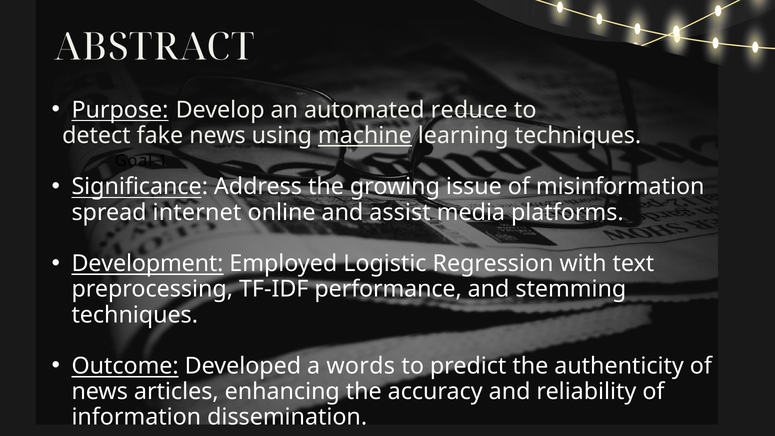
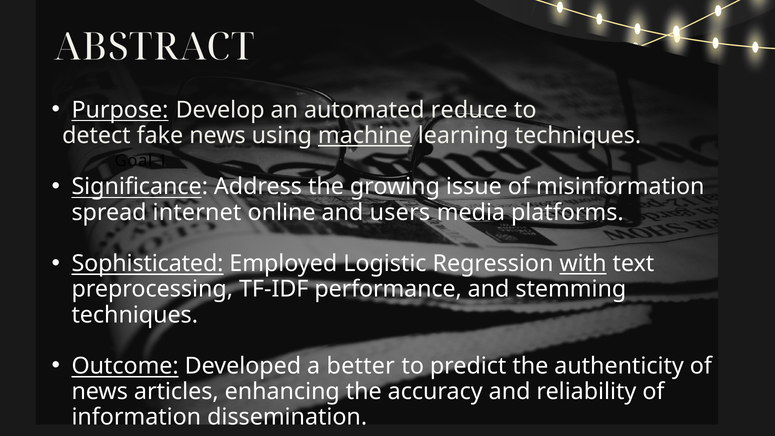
assist: assist -> users (400, 212)
Development: Development -> Sophisticated (147, 264)
with underline: none -> present (583, 264)
words: words -> better (361, 366)
